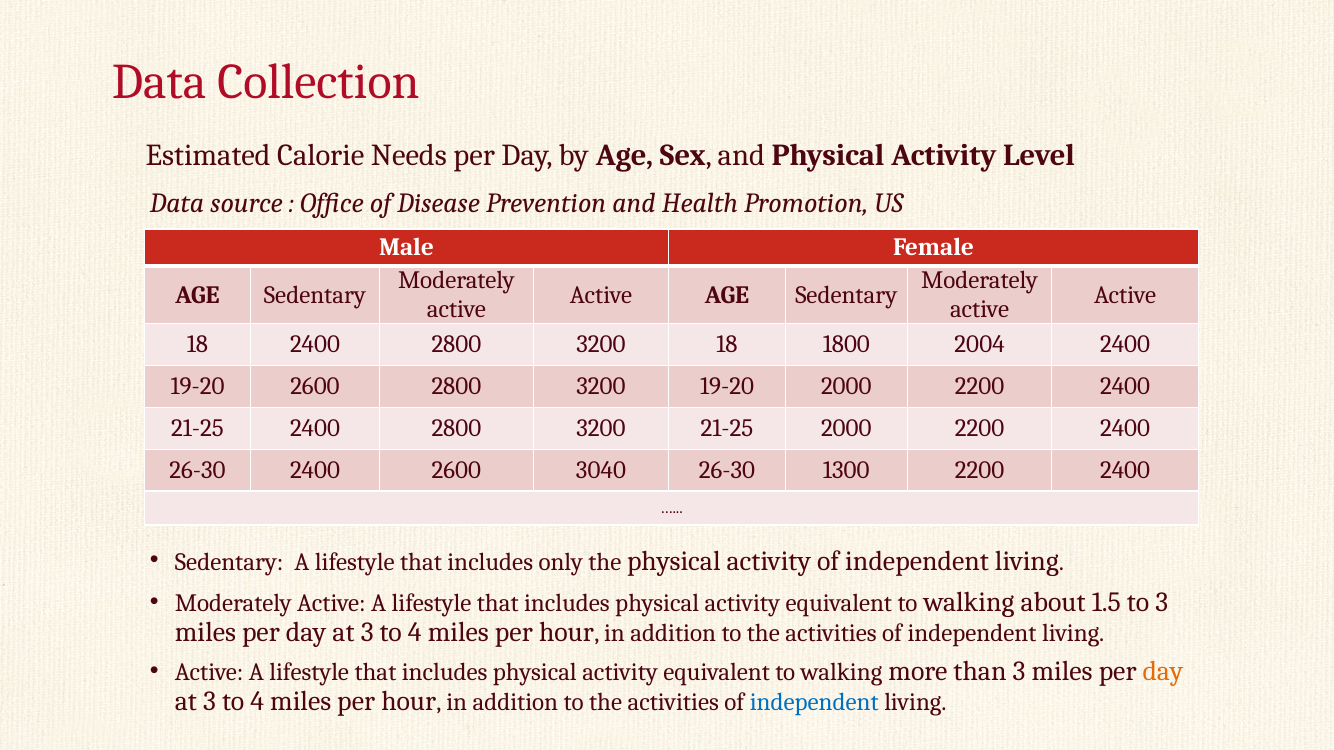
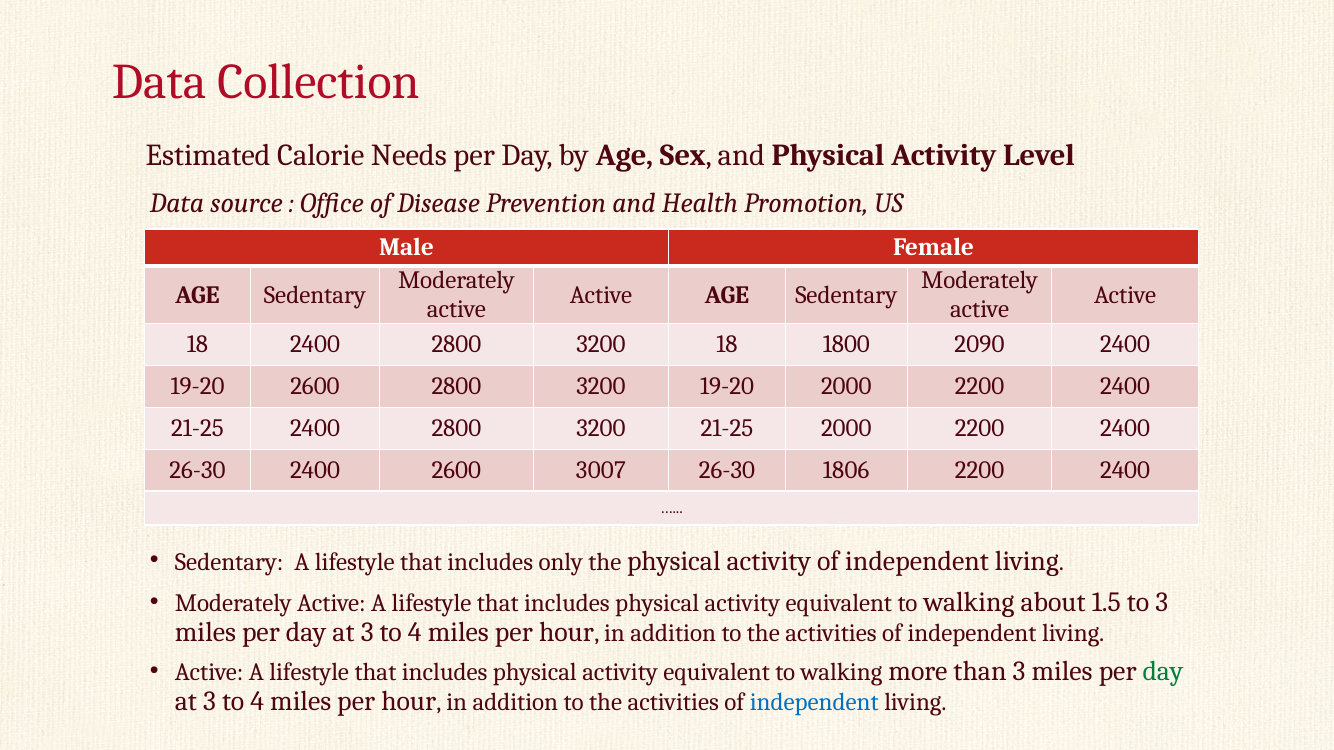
2004: 2004 -> 2090 (979, 345)
3040: 3040 -> 3007 (601, 470)
1300: 1300 -> 1806 (846, 470)
day colour: orange -> green (1163, 672)
